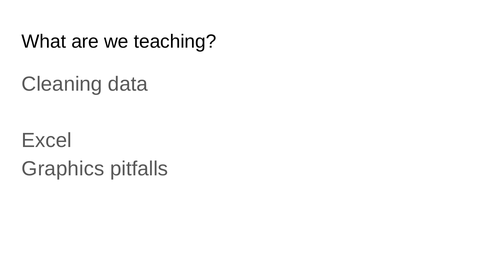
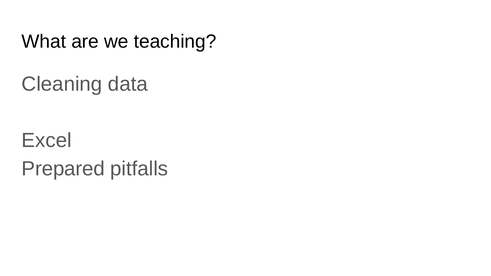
Graphics: Graphics -> Prepared (63, 169)
